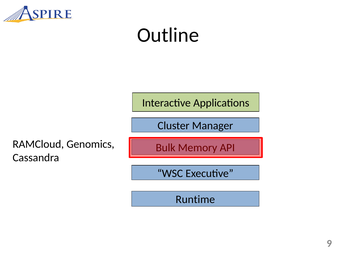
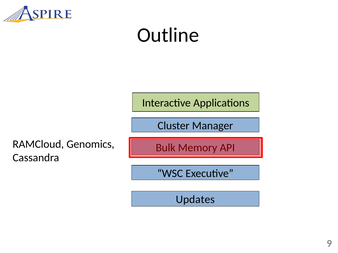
Runtime: Runtime -> Updates (195, 200)
